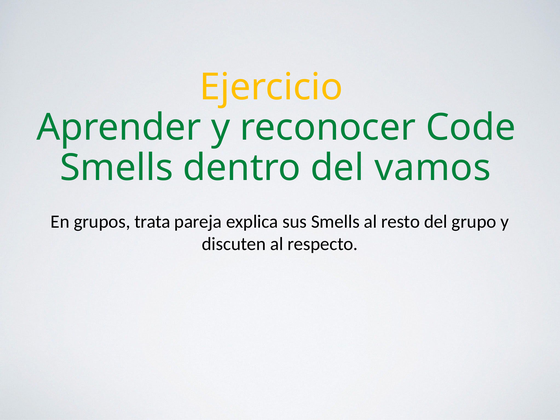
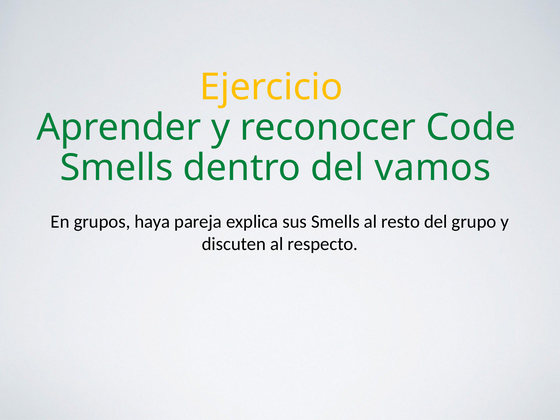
trata: trata -> haya (152, 222)
